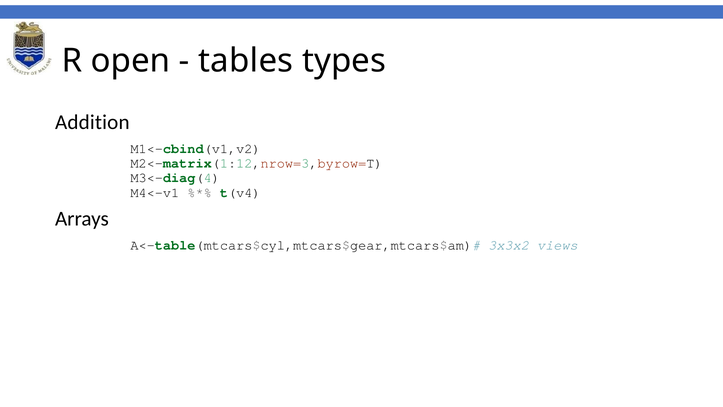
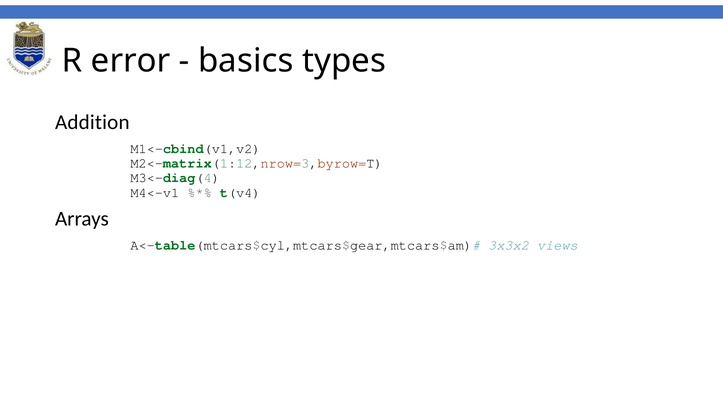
open: open -> error (131, 61)
tables: tables -> basics (246, 61)
